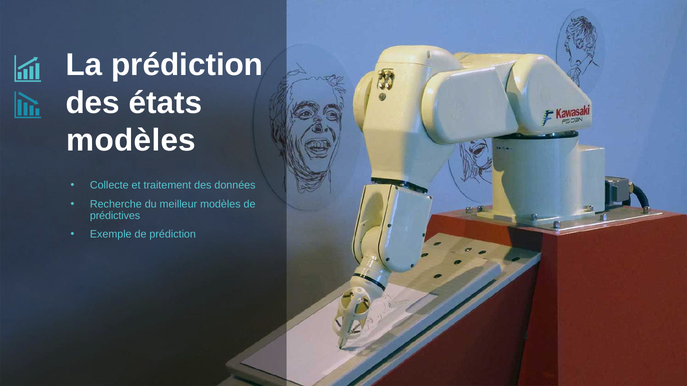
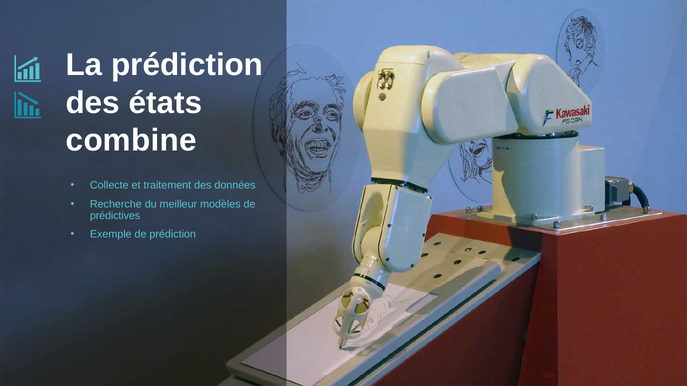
modèles: modèles -> combine (131, 141)
